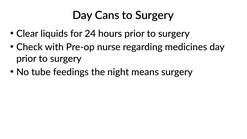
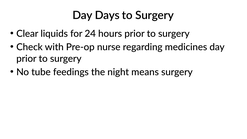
Cans: Cans -> Days (107, 15)
